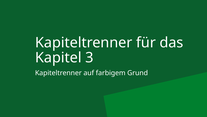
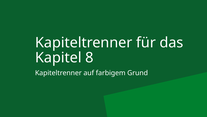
3: 3 -> 8 (89, 57)
